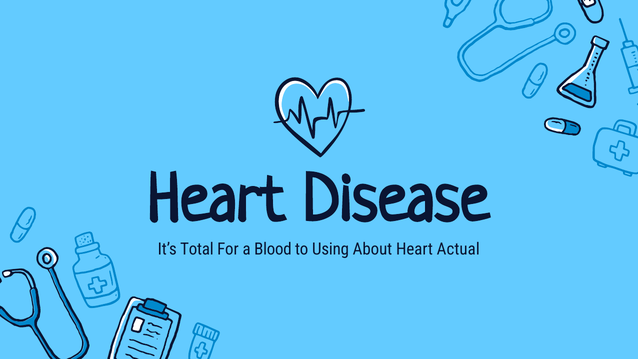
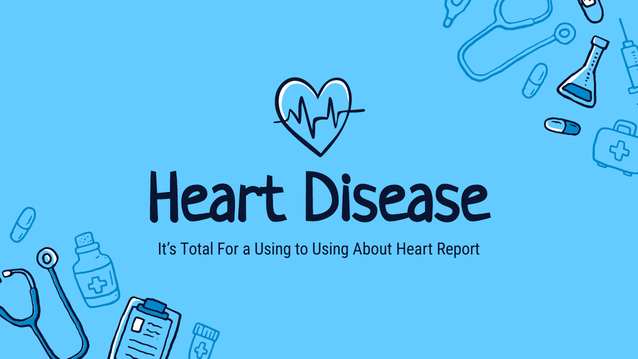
a Blood: Blood -> Using (273, 249)
Actual: Actual -> Report (458, 249)
